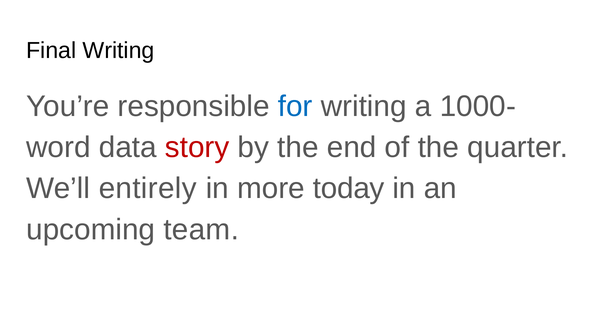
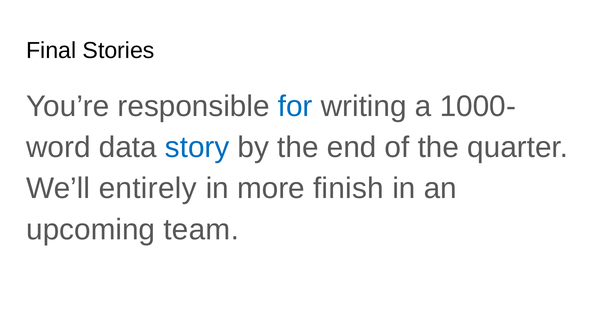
Final Writing: Writing -> Stories (119, 50)
story colour: red -> blue (197, 147)
today: today -> finish (348, 188)
